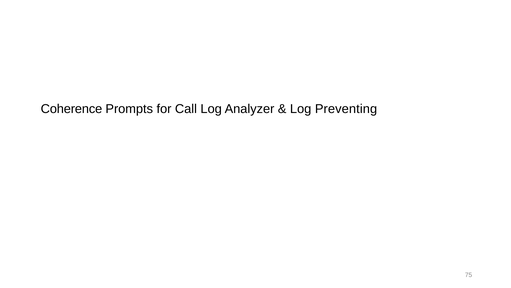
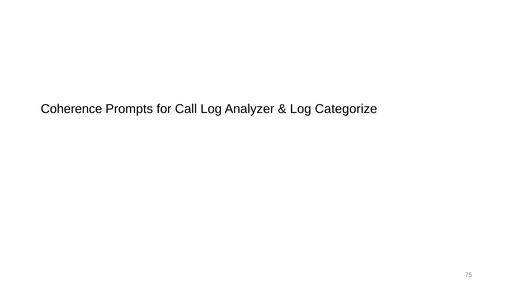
Preventing: Preventing -> Categorize (346, 109)
